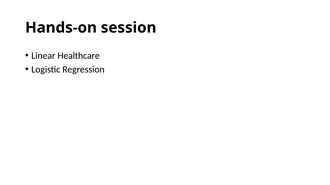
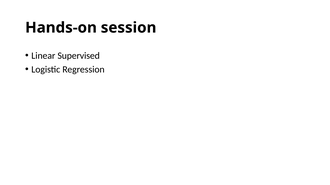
Healthcare: Healthcare -> Supervised (79, 56)
